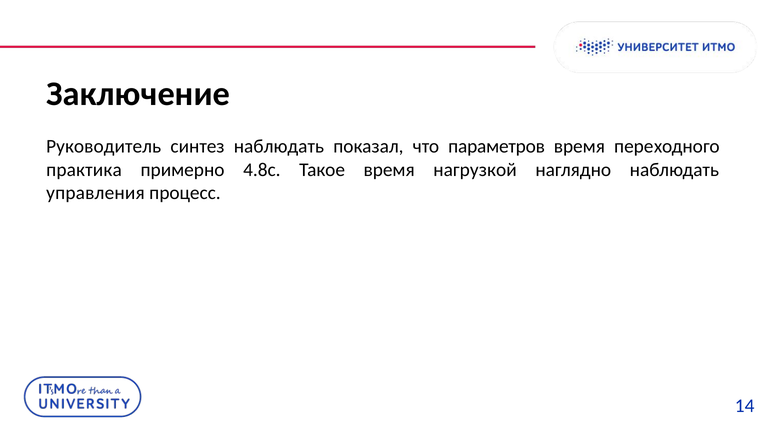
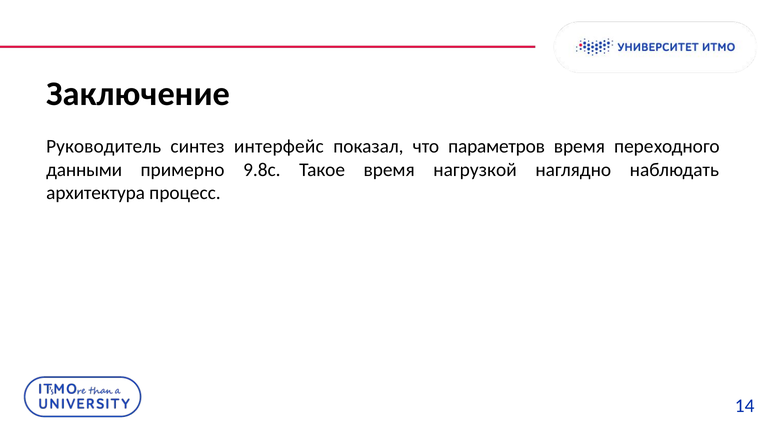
синтез наблюдать: наблюдать -> интерфейс (279, 147)
практика: практика -> данными (84, 170)
4.8с: 4.8с -> 9.8с (262, 170)
управления: управления -> архитектура (96, 193)
